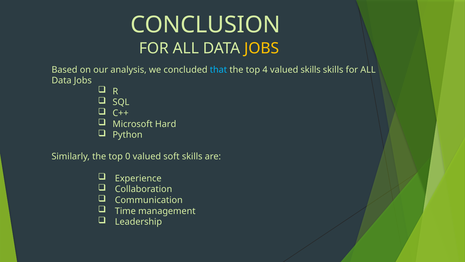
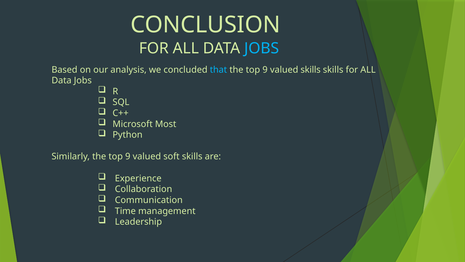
JOBS colour: yellow -> light blue (262, 48)
4: 4 -> 9 (265, 70)
Hard: Hard -> Most (166, 124)
Similarly the top 0: 0 -> 9 (128, 156)
